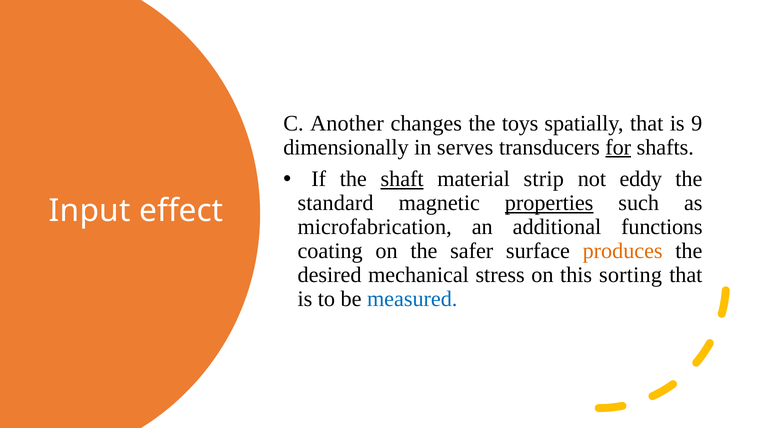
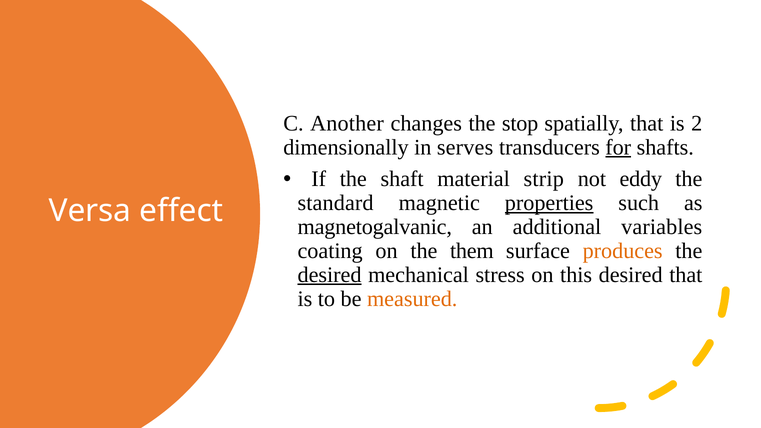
toys: toys -> stop (520, 123)
9: 9 -> 2 (697, 123)
shaft underline: present -> none (402, 179)
Input: Input -> Versa (90, 211)
microfabrication: microfabrication -> magnetogalvanic (375, 227)
functions: functions -> variables (662, 227)
safer: safer -> them (472, 251)
desired underline: none -> present (330, 275)
this sorting: sorting -> desired (631, 275)
measured colour: blue -> orange (412, 299)
